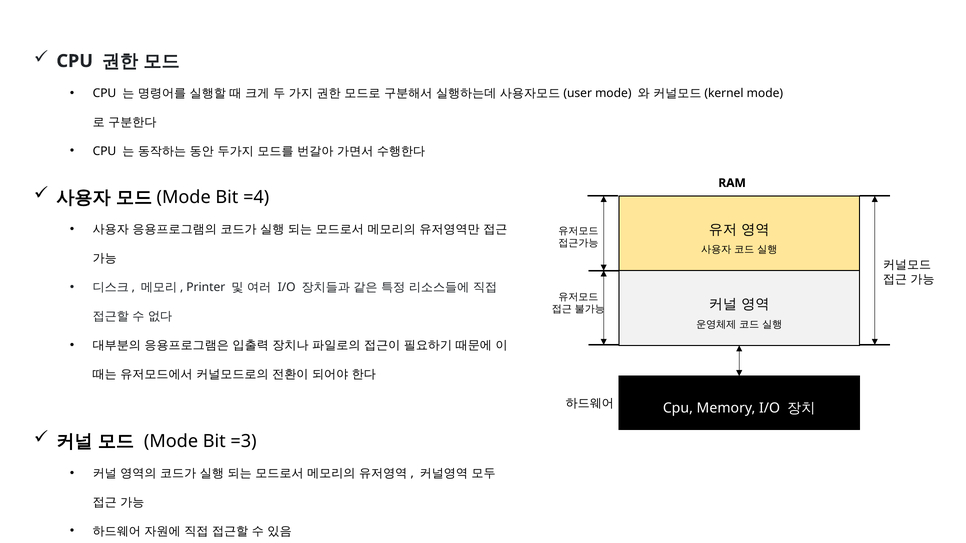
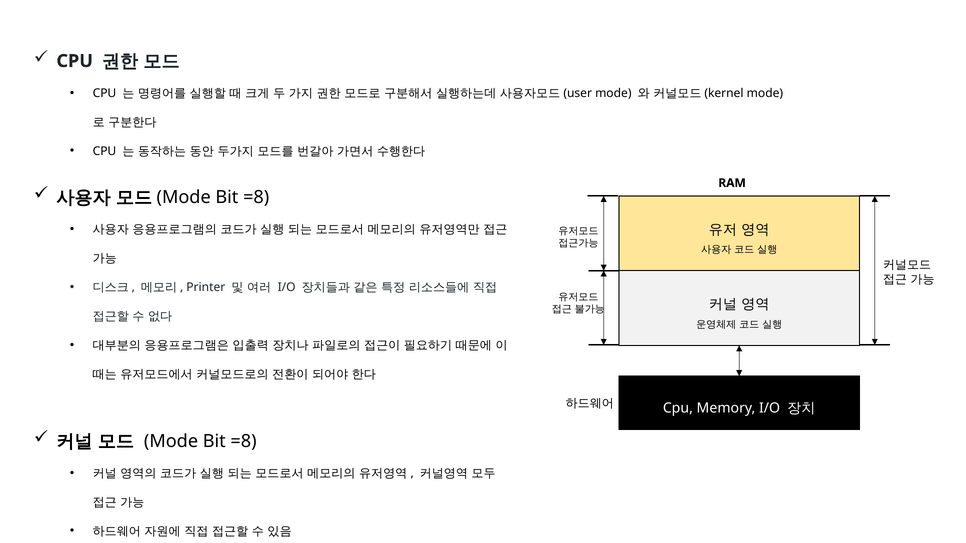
=4: =4 -> =8 (256, 197)
Mode Bit =3: =3 -> =8 (244, 441)
